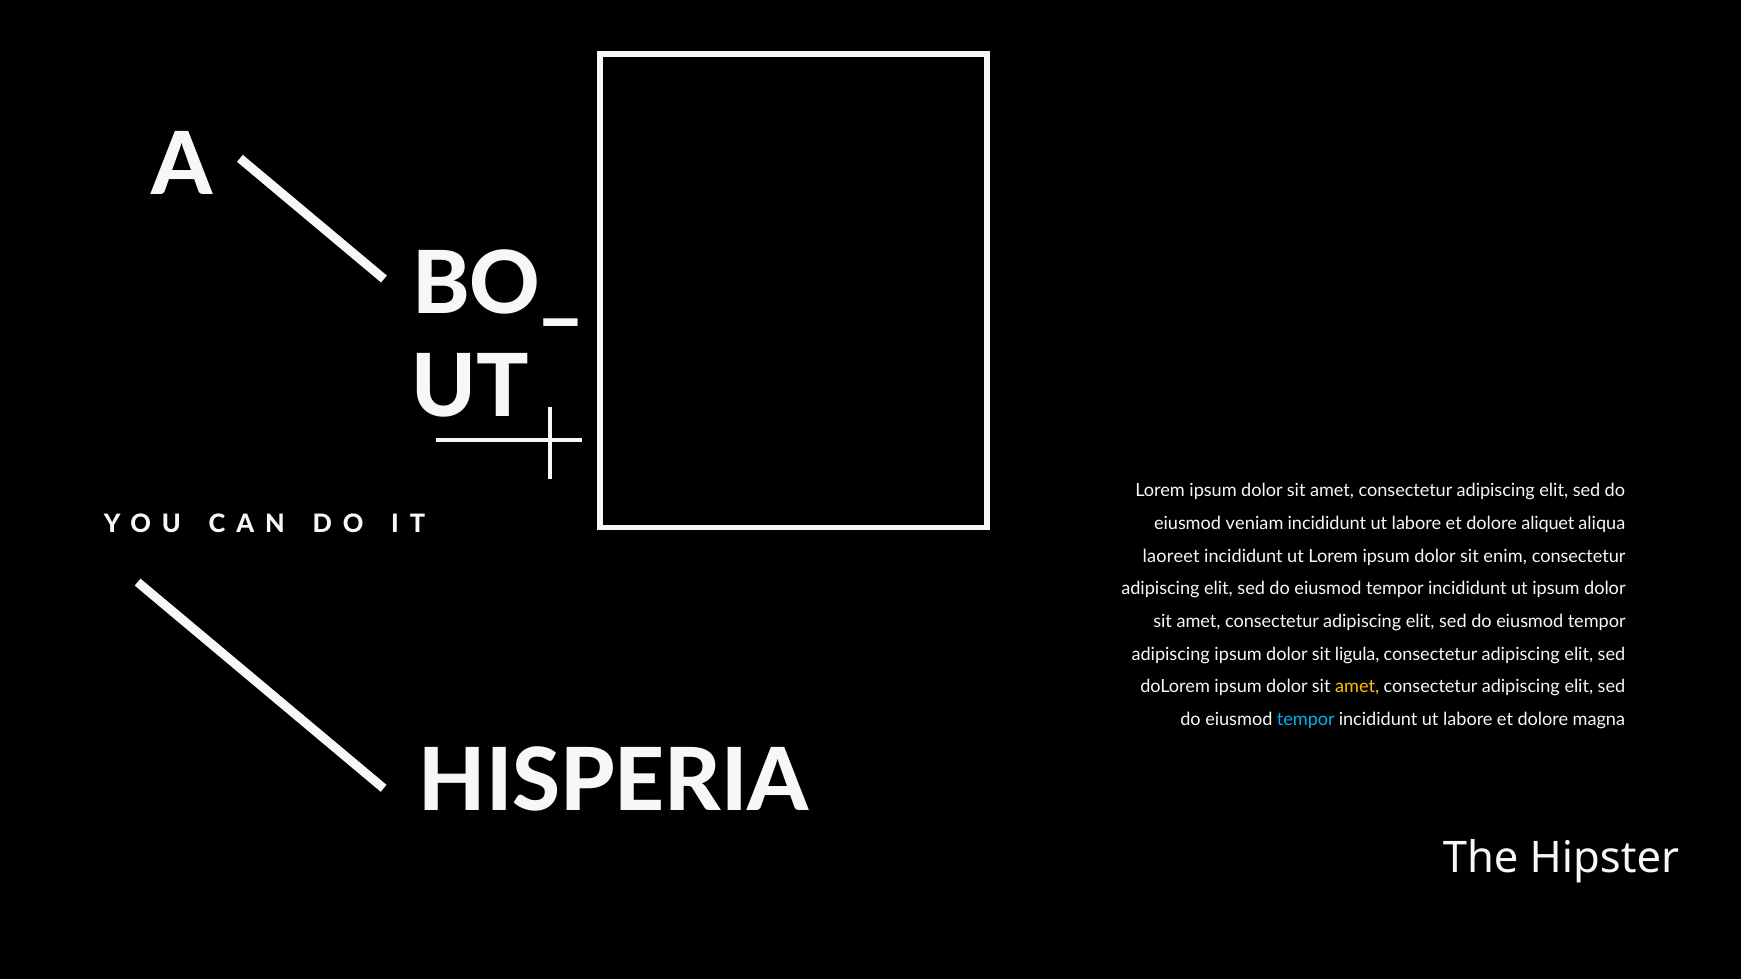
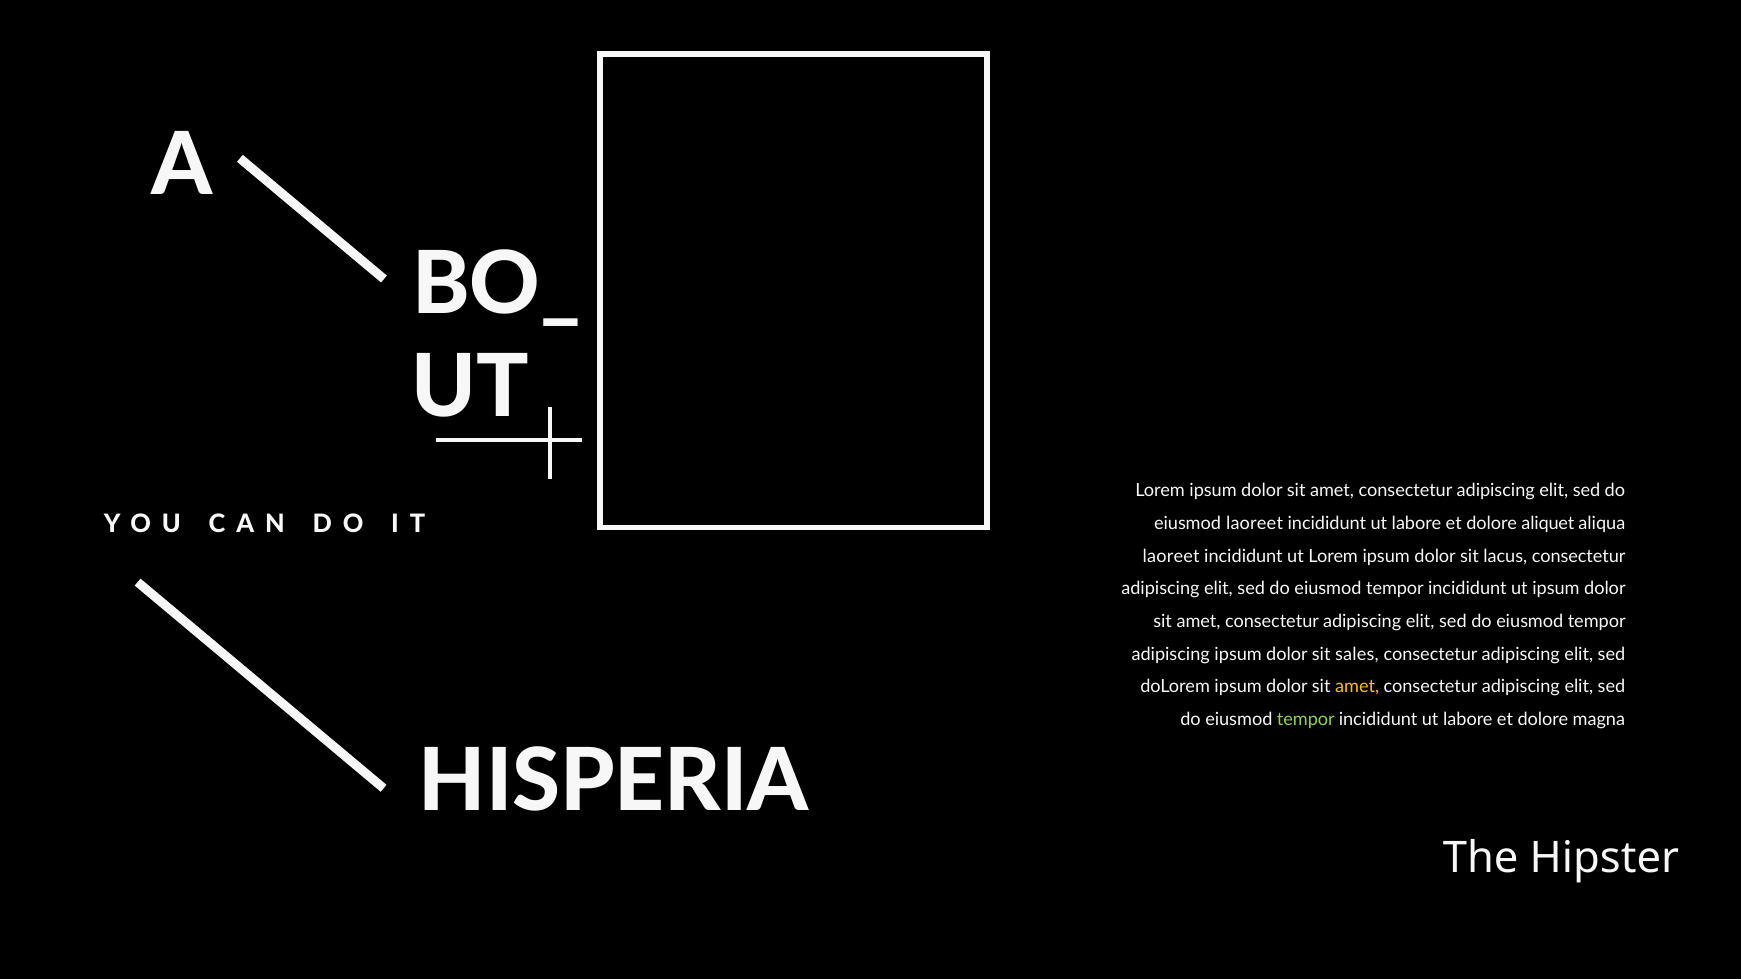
eiusmod veniam: veniam -> laoreet (1255, 524)
enim: enim -> lacus (1505, 556)
ligula: ligula -> sales (1357, 654)
tempor colour: light blue -> light green (1306, 720)
